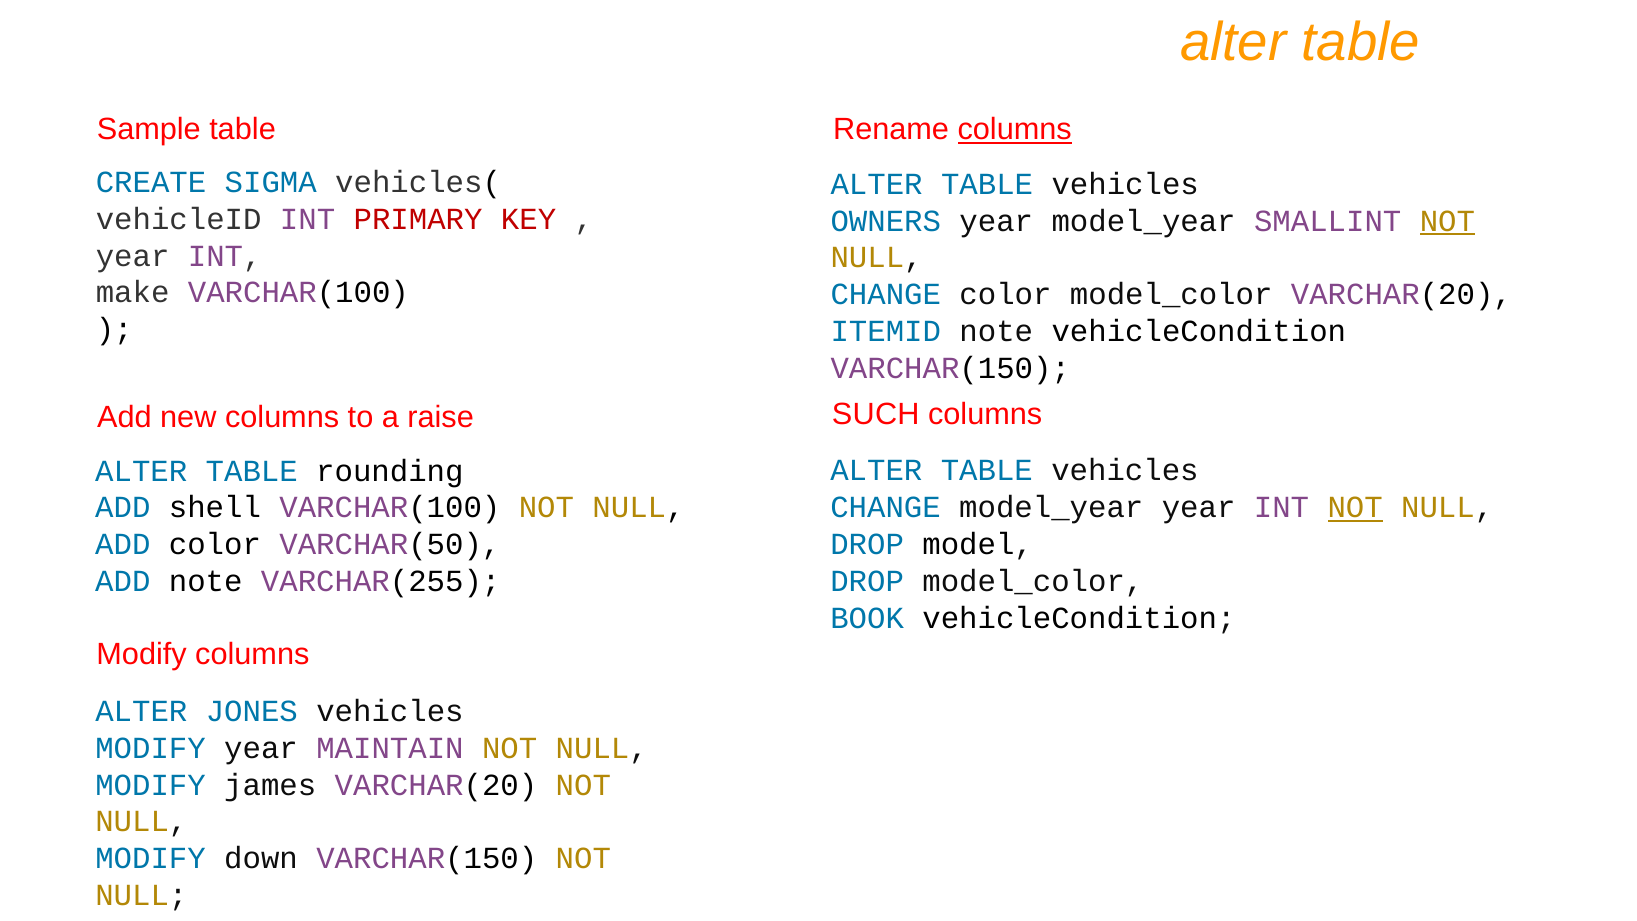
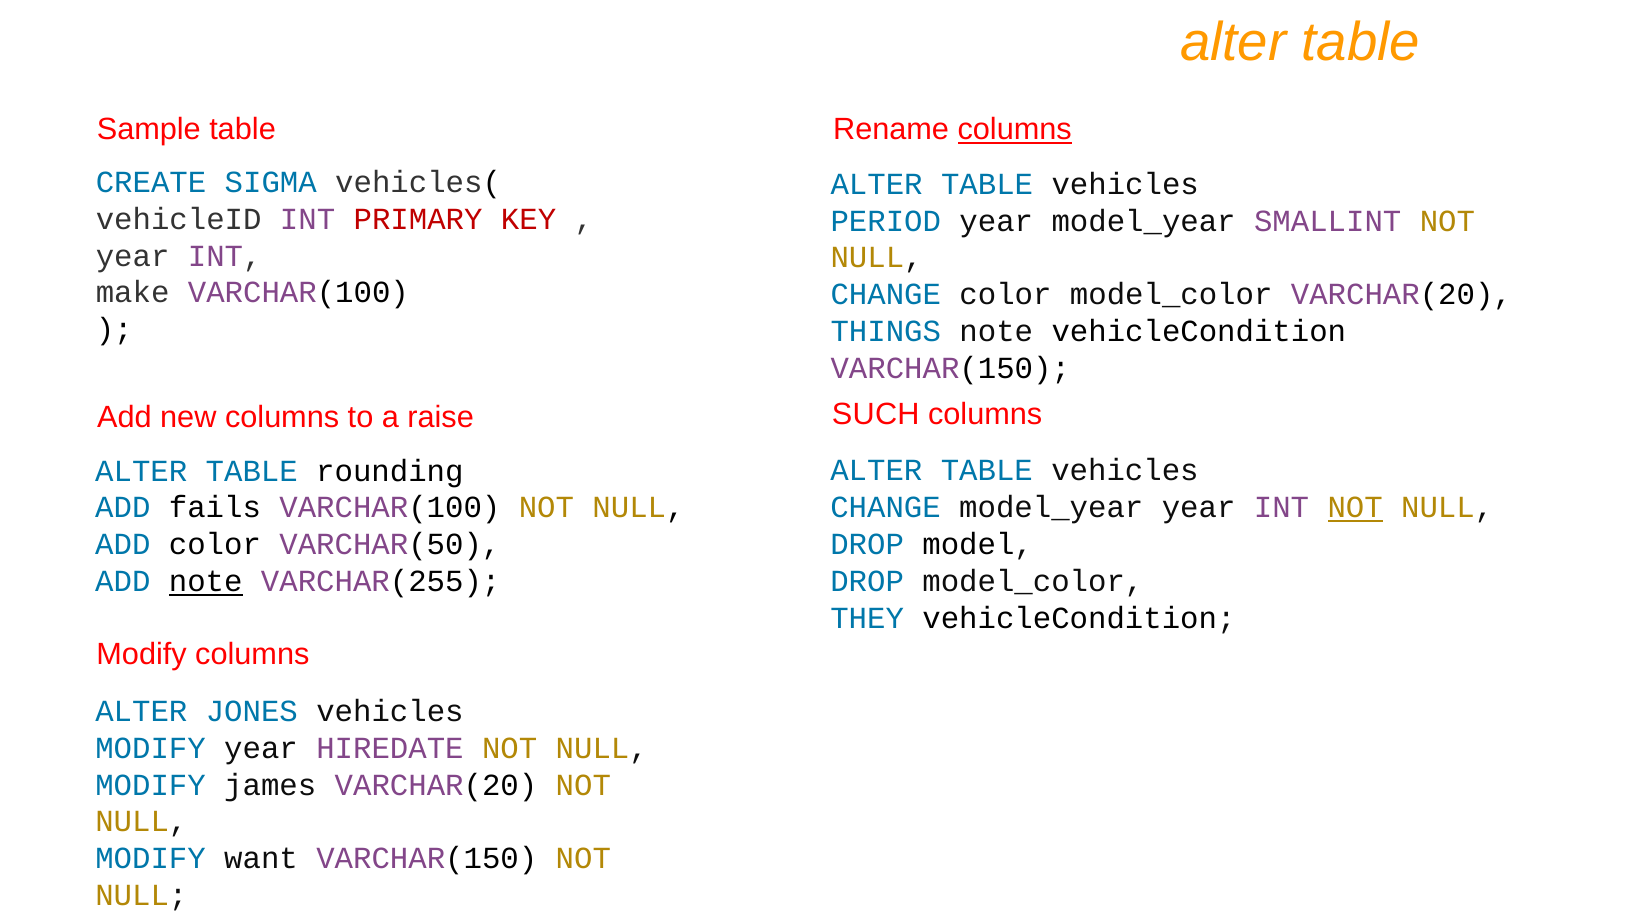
OWNERS: OWNERS -> PERIOD (886, 221)
NOT underline: present -> none (1447, 221)
ITEMID: ITEMID -> THINGS (886, 331)
shell: shell -> fails (215, 508)
note underline: none -> present (206, 581)
BOOK: BOOK -> THEY (867, 618)
MAINTAIN: MAINTAIN -> HIREDATE (390, 748)
down: down -> want (261, 858)
